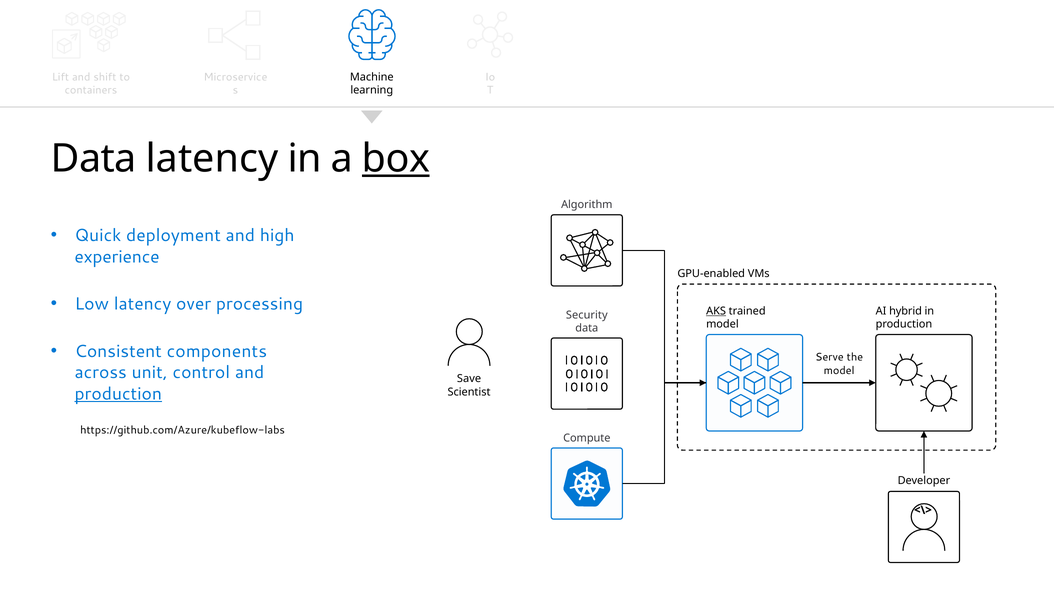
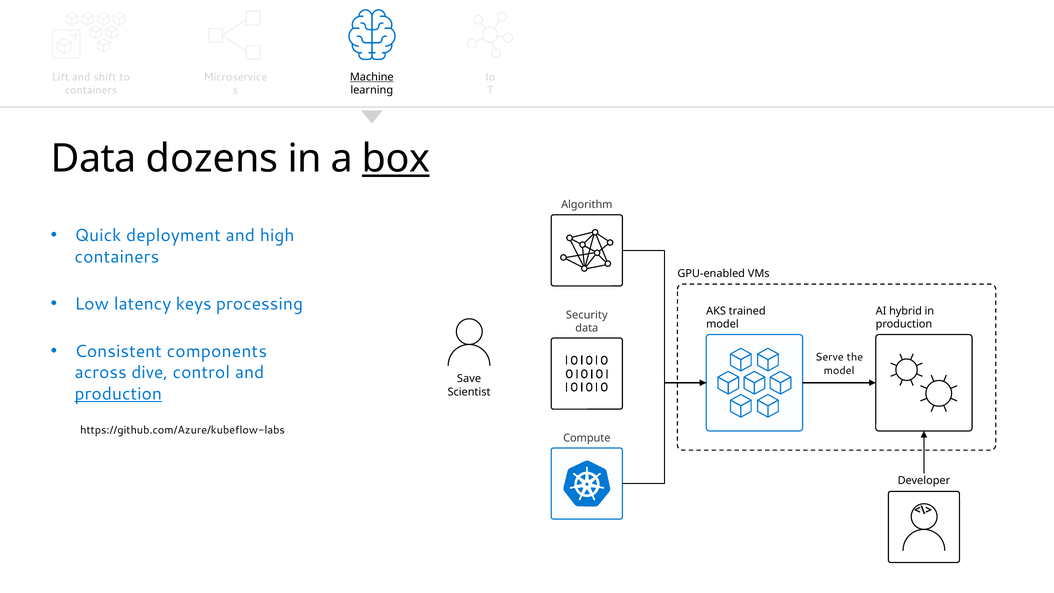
Machine underline: none -> present (372, 77)
Data latency: latency -> dozens (212, 159)
experience: experience -> containers (117, 257)
over: over -> keys (194, 304)
AKS underline: present -> none (716, 311)
unit: unit -> dive (150, 373)
